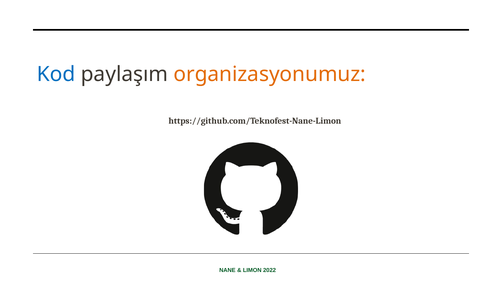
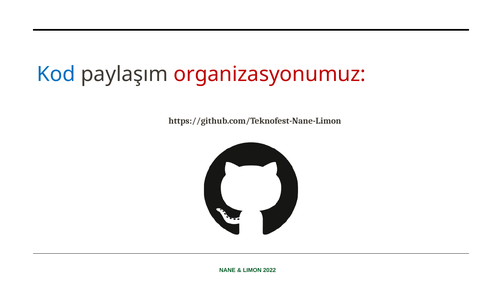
organizasyonumuz colour: orange -> red (270, 74)
